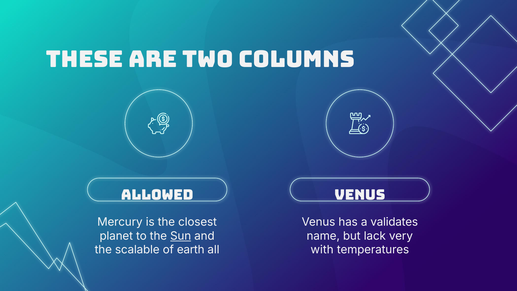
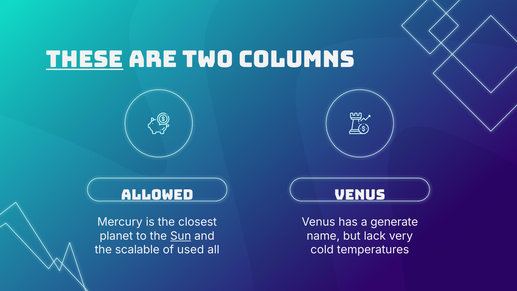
These underline: none -> present (85, 60)
validates: validates -> generate (394, 222)
earth: earth -> used (191, 250)
with: with -> cold (322, 250)
